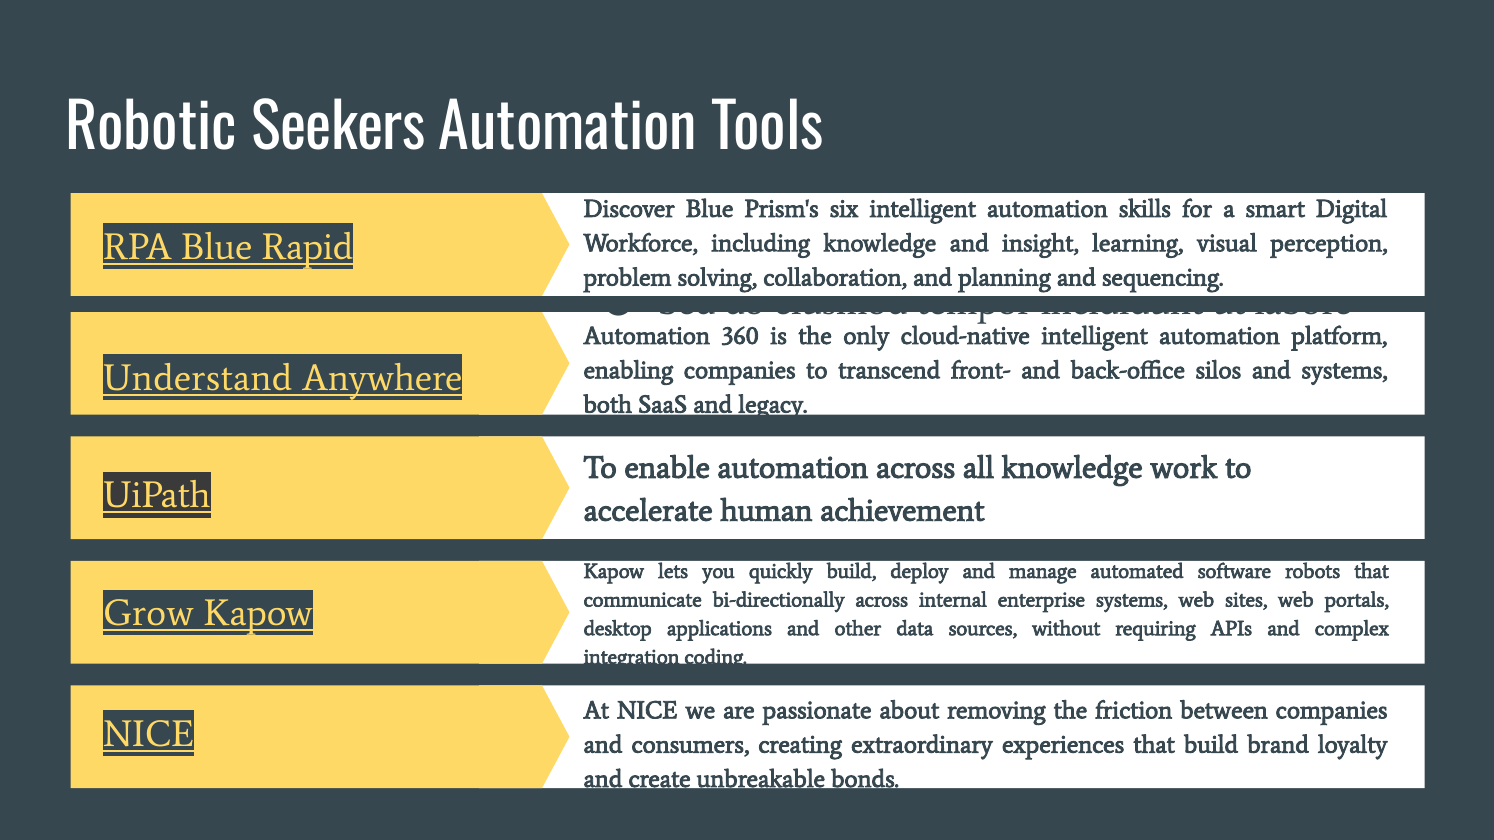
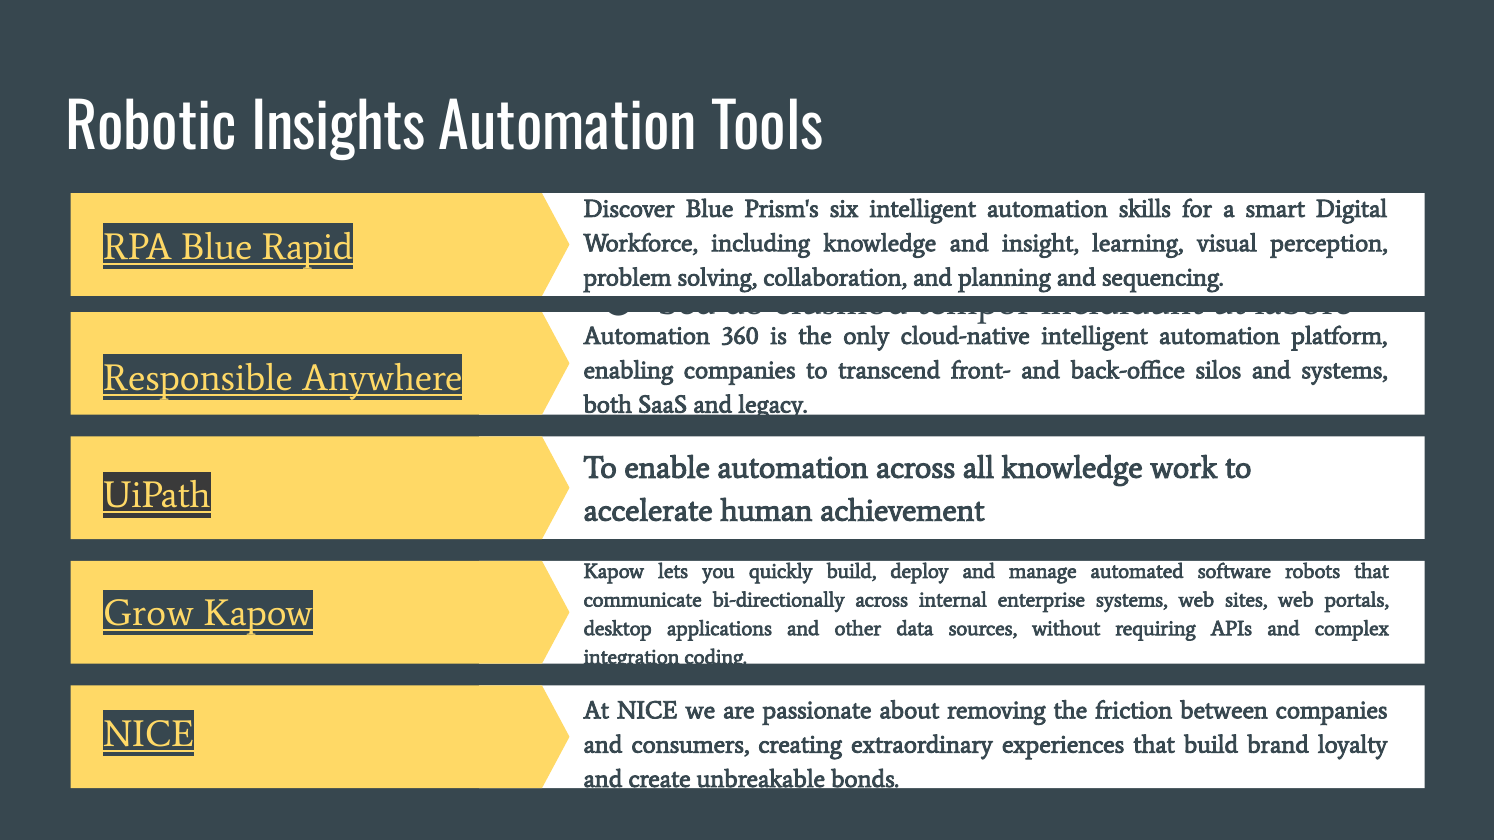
Seekers: Seekers -> Insights (338, 129)
Understand: Understand -> Responsible (198, 378)
